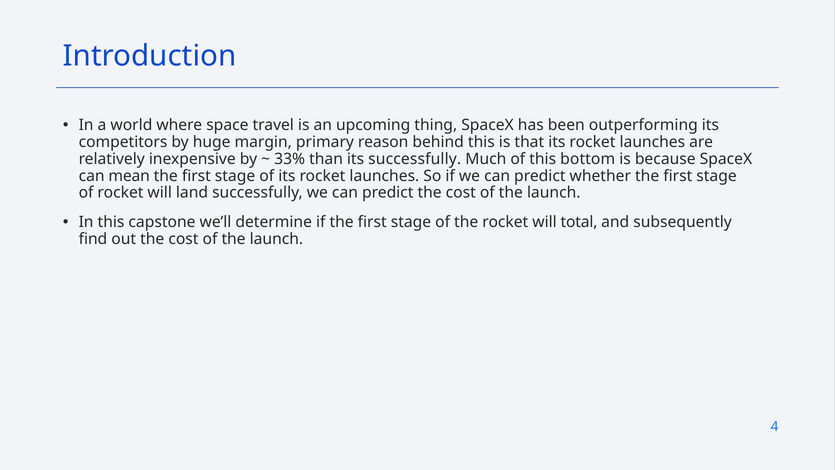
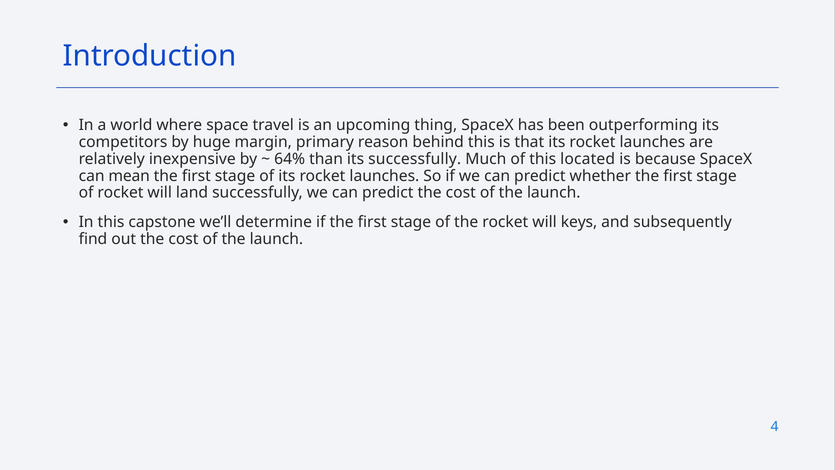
33%: 33% -> 64% (290, 159)
bottom: bottom -> located (588, 159)
total: total -> keys (579, 222)
